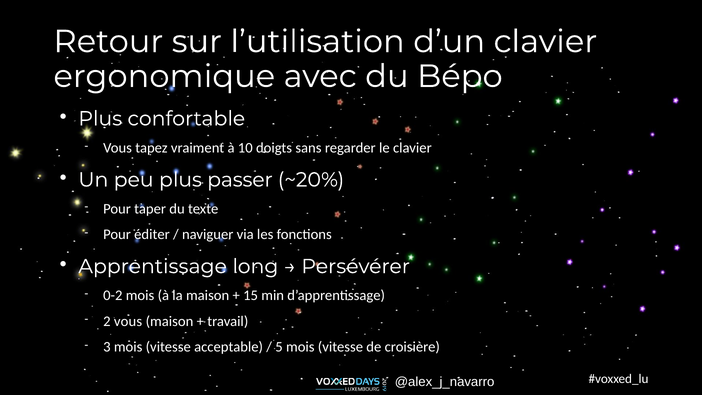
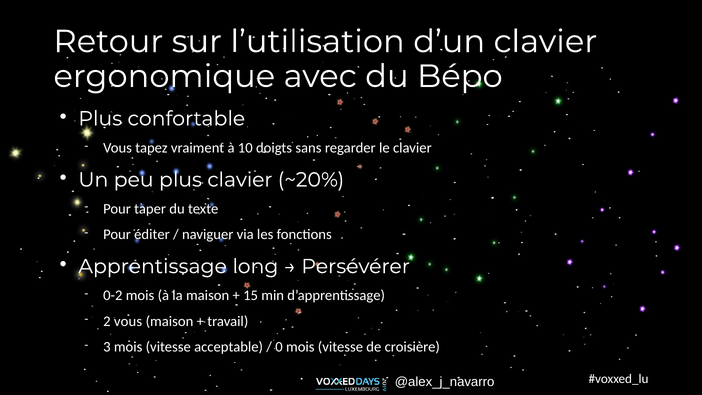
plus passer: passer -> clavier (240, 180)
5: 5 -> 0 (279, 347)
